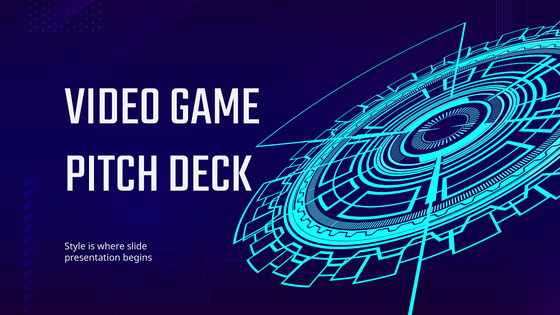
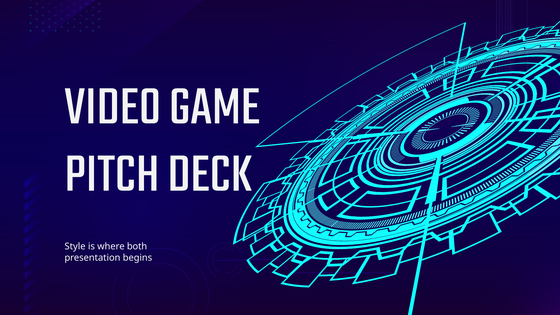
slide: slide -> both (137, 247)
